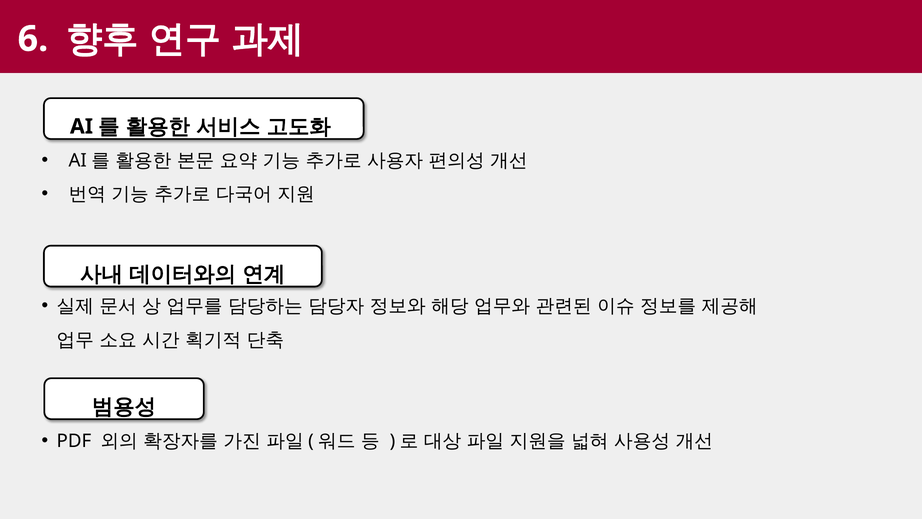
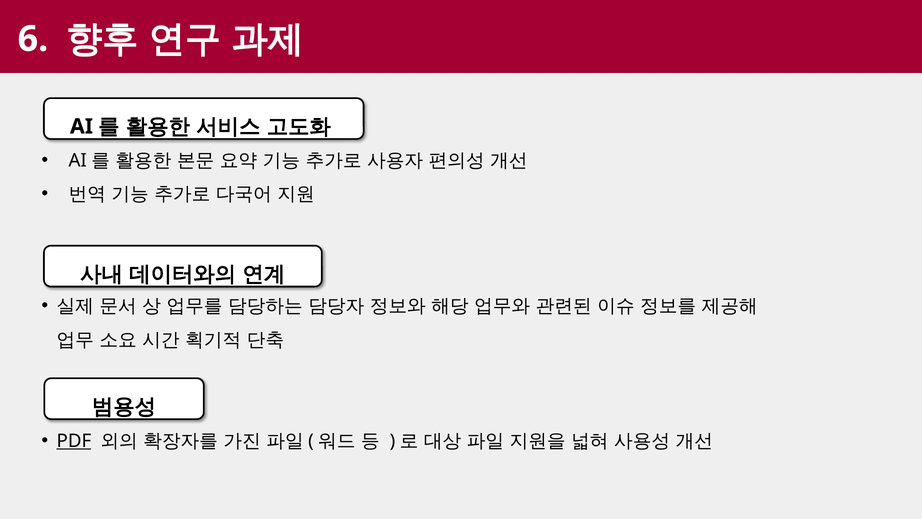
PDF underline: none -> present (74, 441)
